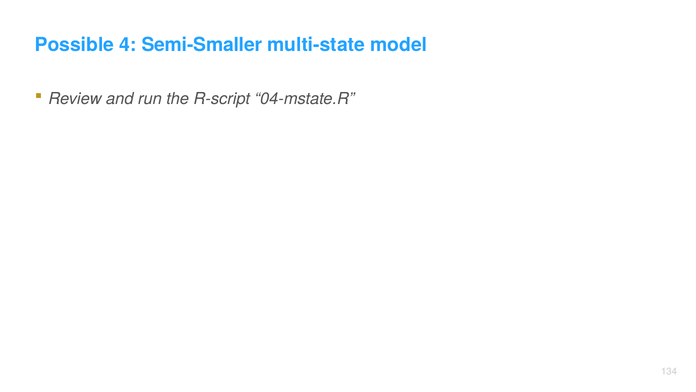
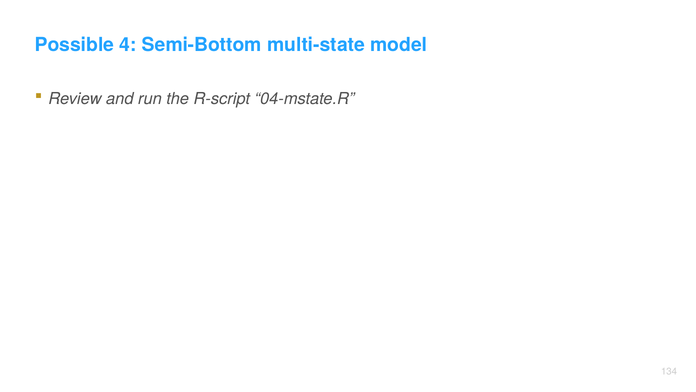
Semi-Smaller: Semi-Smaller -> Semi-Bottom (202, 45)
